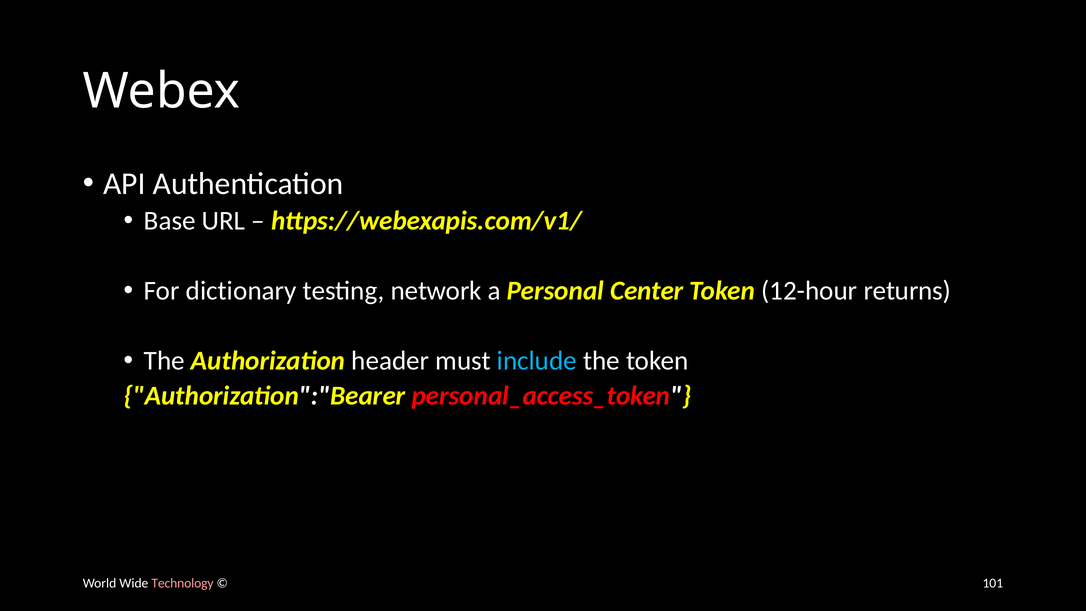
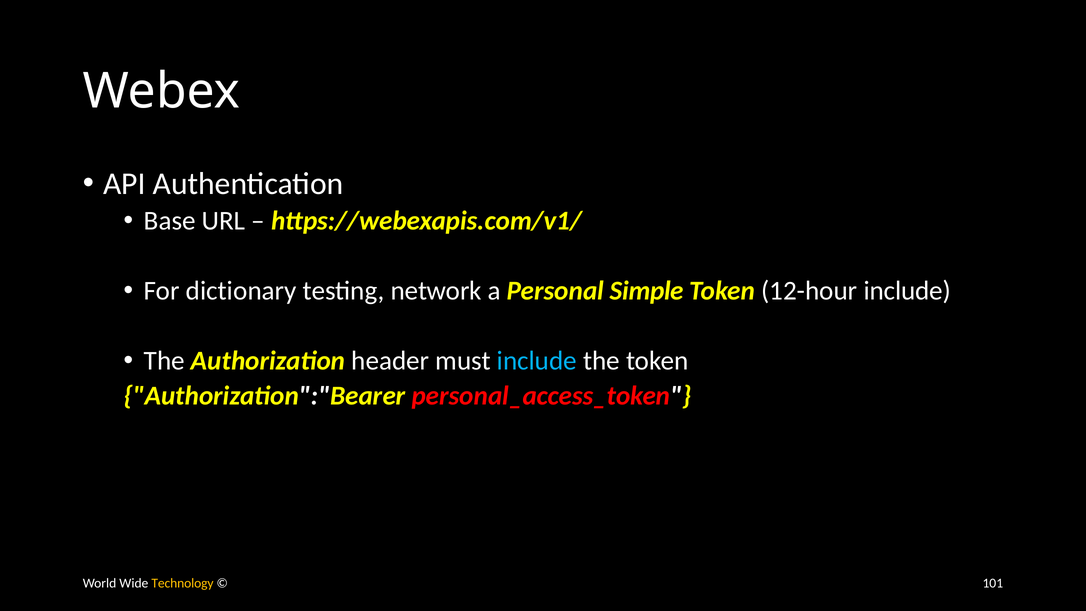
Center: Center -> Simple (647, 291)
12-hour returns: returns -> include (907, 291)
Technology colour: pink -> yellow (183, 583)
